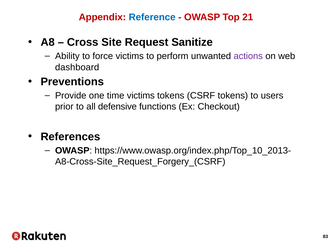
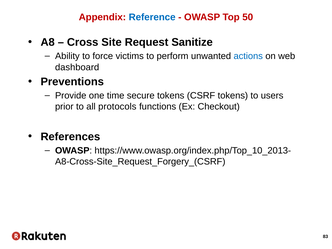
21: 21 -> 50 (248, 17)
actions colour: purple -> blue (248, 56)
time victims: victims -> secure (141, 96)
defensive: defensive -> protocols (117, 107)
